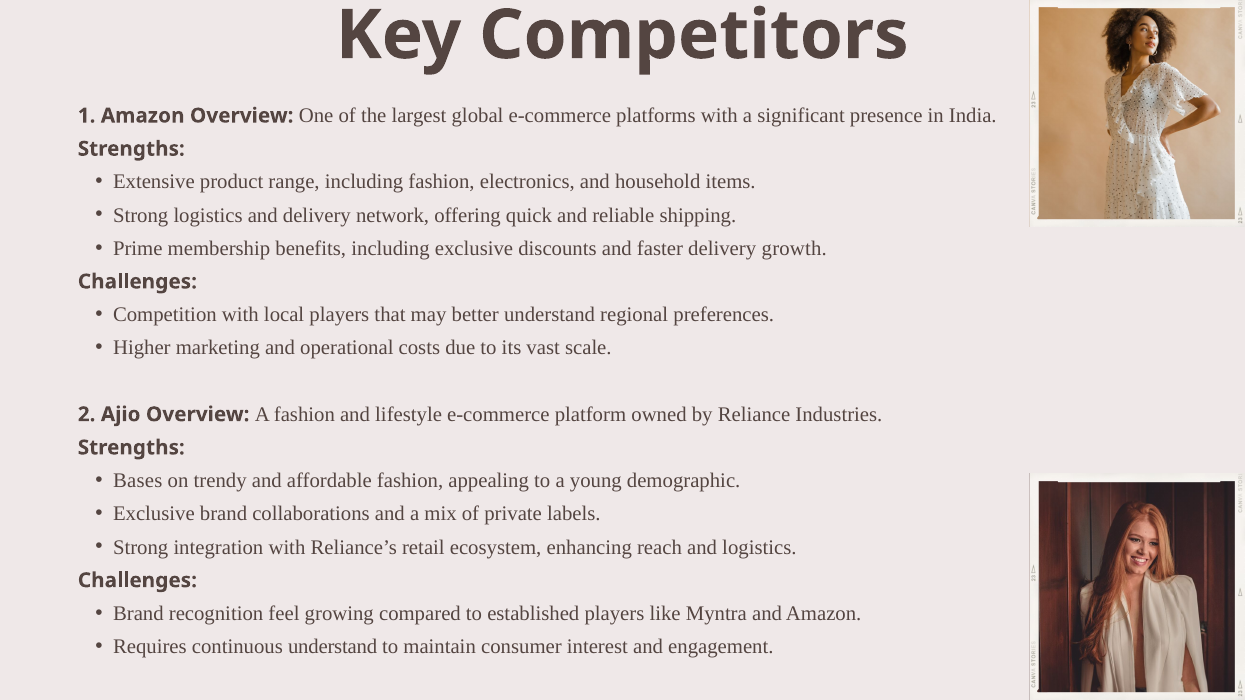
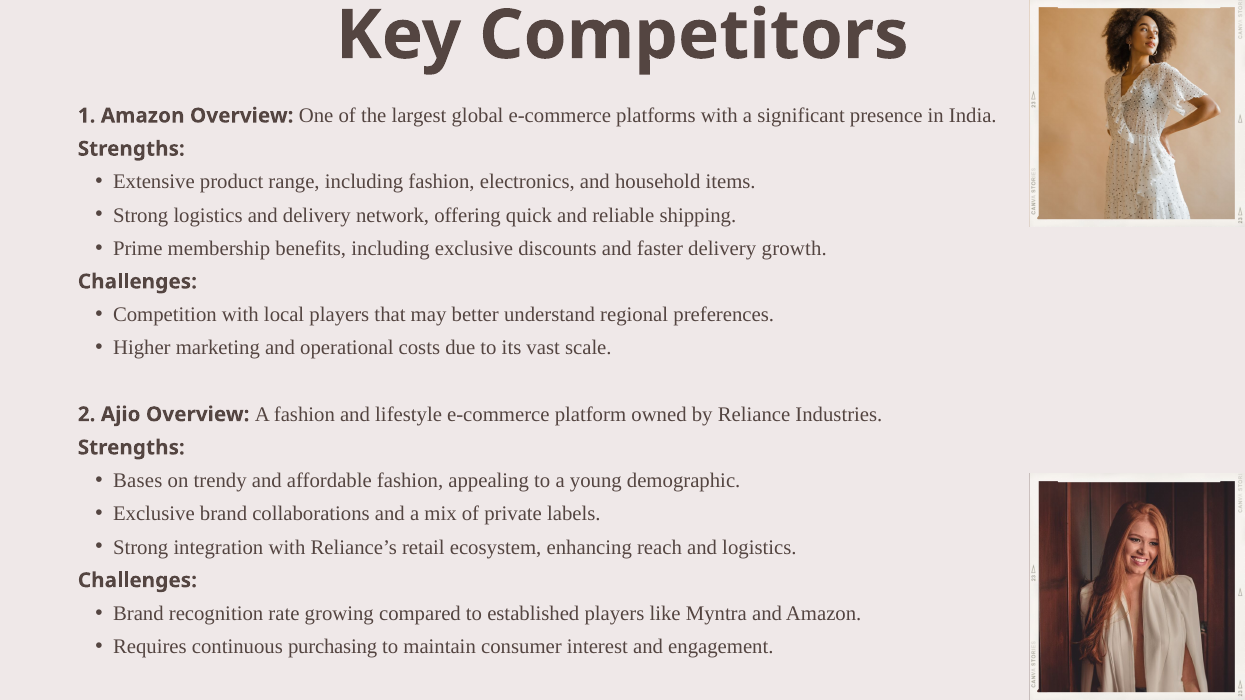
feel: feel -> rate (284, 614)
continuous understand: understand -> purchasing (333, 647)
